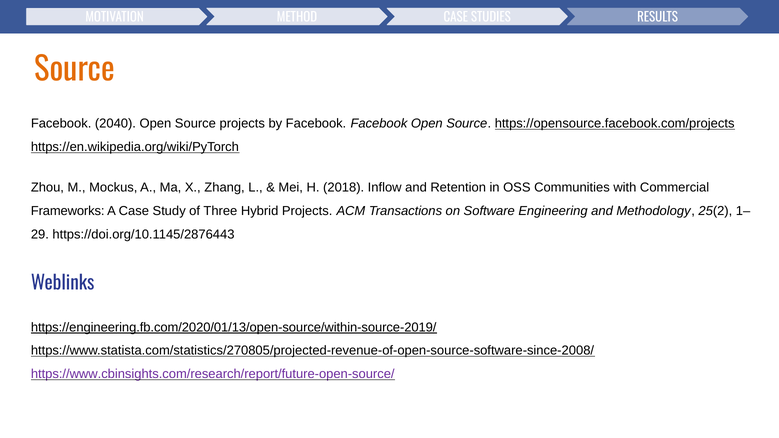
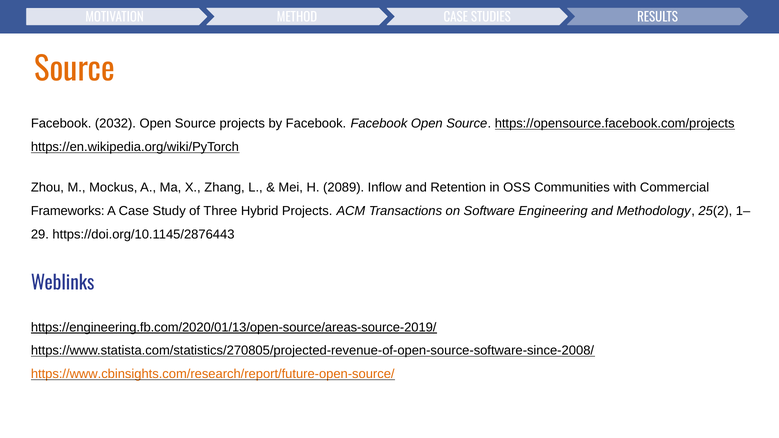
2040: 2040 -> 2032 (115, 124)
2018: 2018 -> 2089 (344, 188)
https://engineering.fb.com/2020/01/13/open-source/within-source-2019/: https://engineering.fb.com/2020/01/13/open-source/within-source-2019/ -> https://engineering.fb.com/2020/01/13/open-source/areas-source-2019/ (234, 327)
https://www.cbinsights.com/research/report/future-open-source/ colour: purple -> orange (213, 374)
